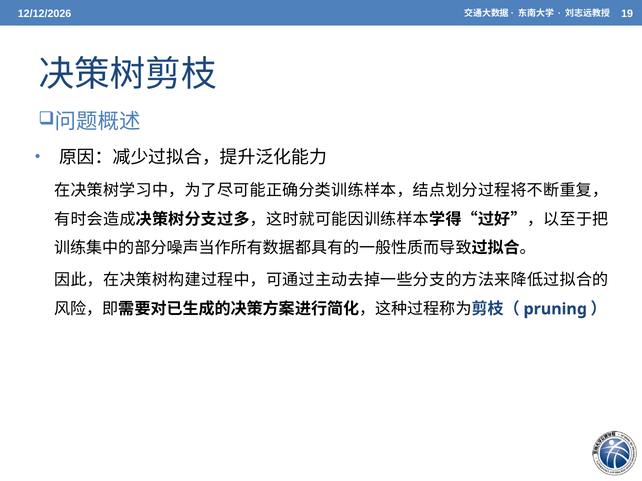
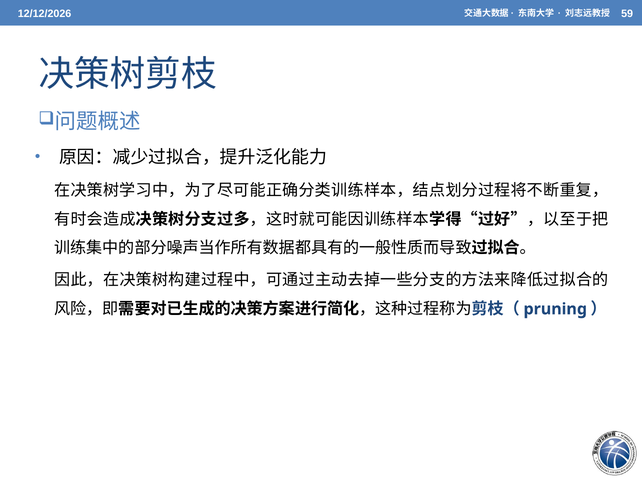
19: 19 -> 59 (627, 14)
